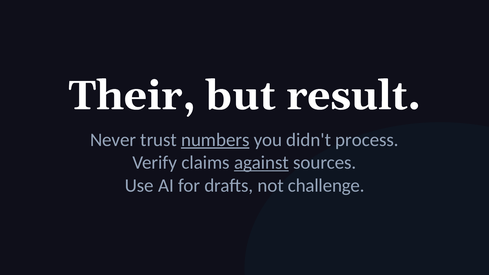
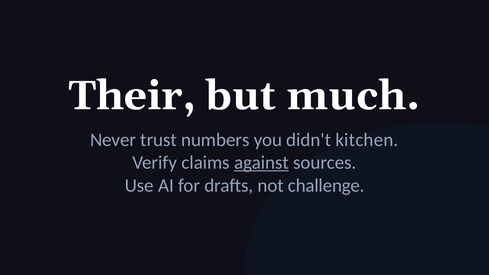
result: result -> much (353, 96)
numbers underline: present -> none (215, 140)
process: process -> kitchen (367, 140)
